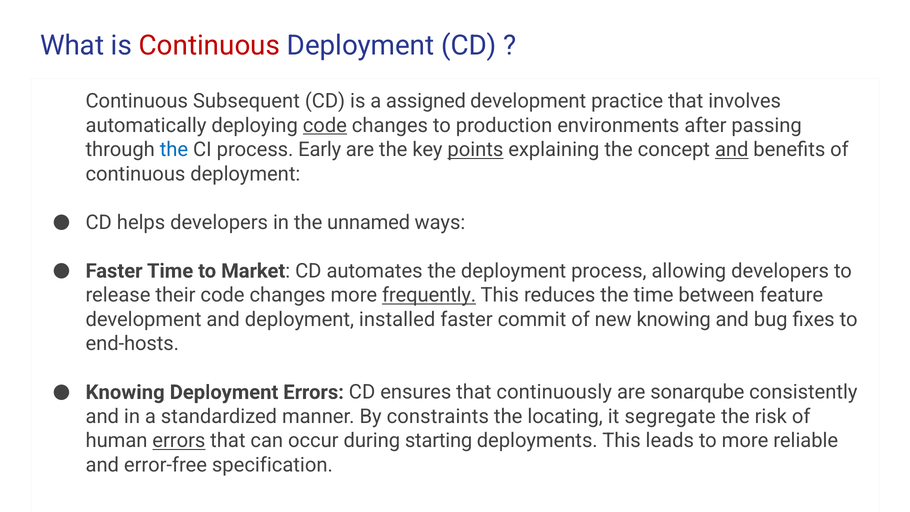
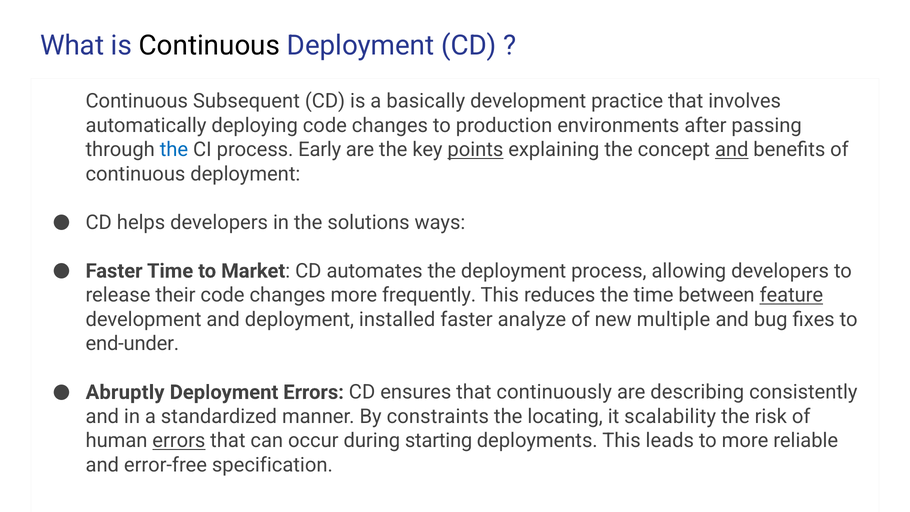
Continuous colour: red -> black (209, 46)
assigned: assigned -> basically (426, 101)
code underline: present -> none (325, 125)
unnamed: unnamed -> solutions (369, 222)
frequently underline: present -> none (429, 295)
feature underline: none -> present (791, 295)
commit: commit -> analyze (532, 319)
new knowing: knowing -> multiple (673, 319)
end-hosts: end-hosts -> end-under (132, 344)
Knowing: Knowing -> Abruptly (125, 392)
sonarqube: sonarqube -> describing (697, 392)
segregate: segregate -> scalability (670, 416)
